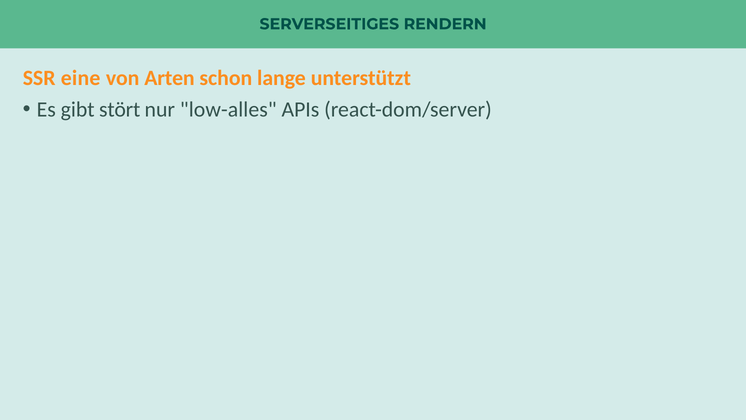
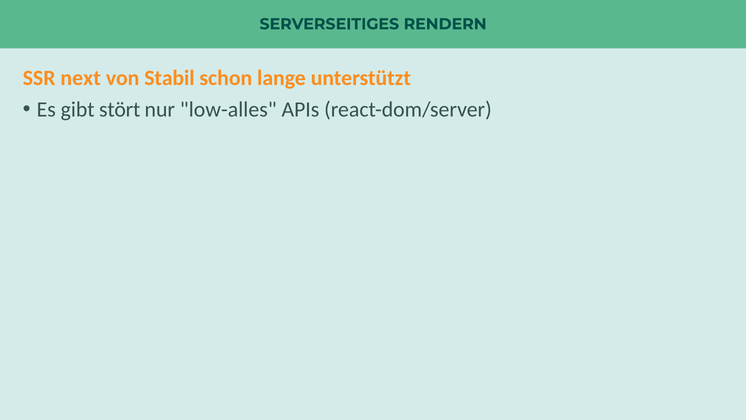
eine: eine -> next (81, 78)
Arten: Arten -> Stabil (169, 78)
